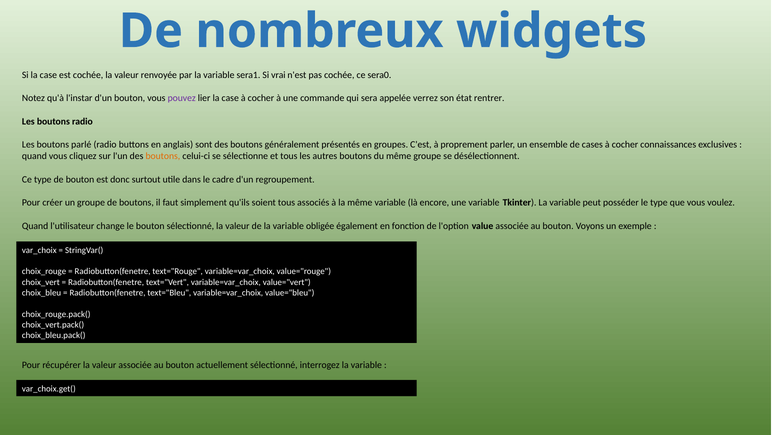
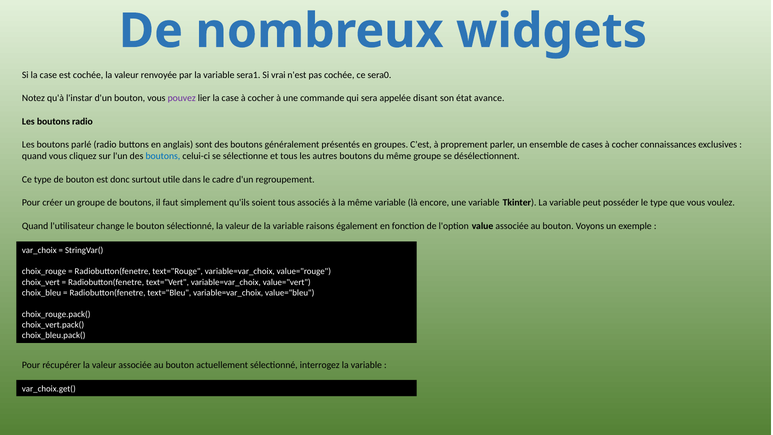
verrez: verrez -> disant (425, 98)
rentrer: rentrer -> avance (489, 98)
boutons colour: orange -> blue (163, 156)
obligée: obligée -> raisons (320, 226)
